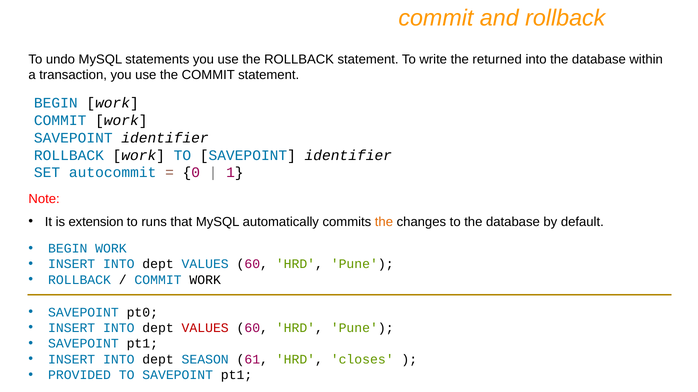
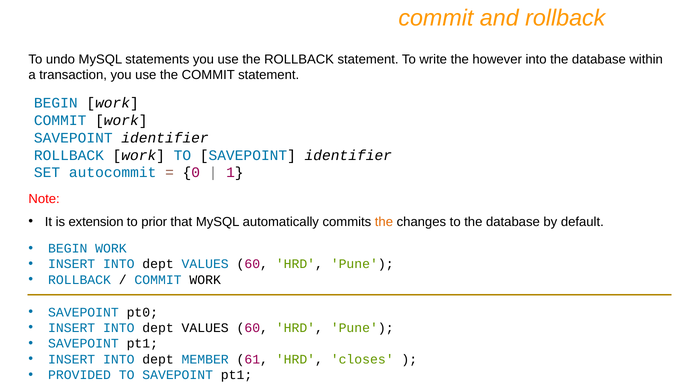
returned: returned -> however (497, 59)
runs: runs -> prior (154, 222)
VALUES colour: red -> black (205, 328)
SEASON: SEASON -> MEMBER (205, 360)
